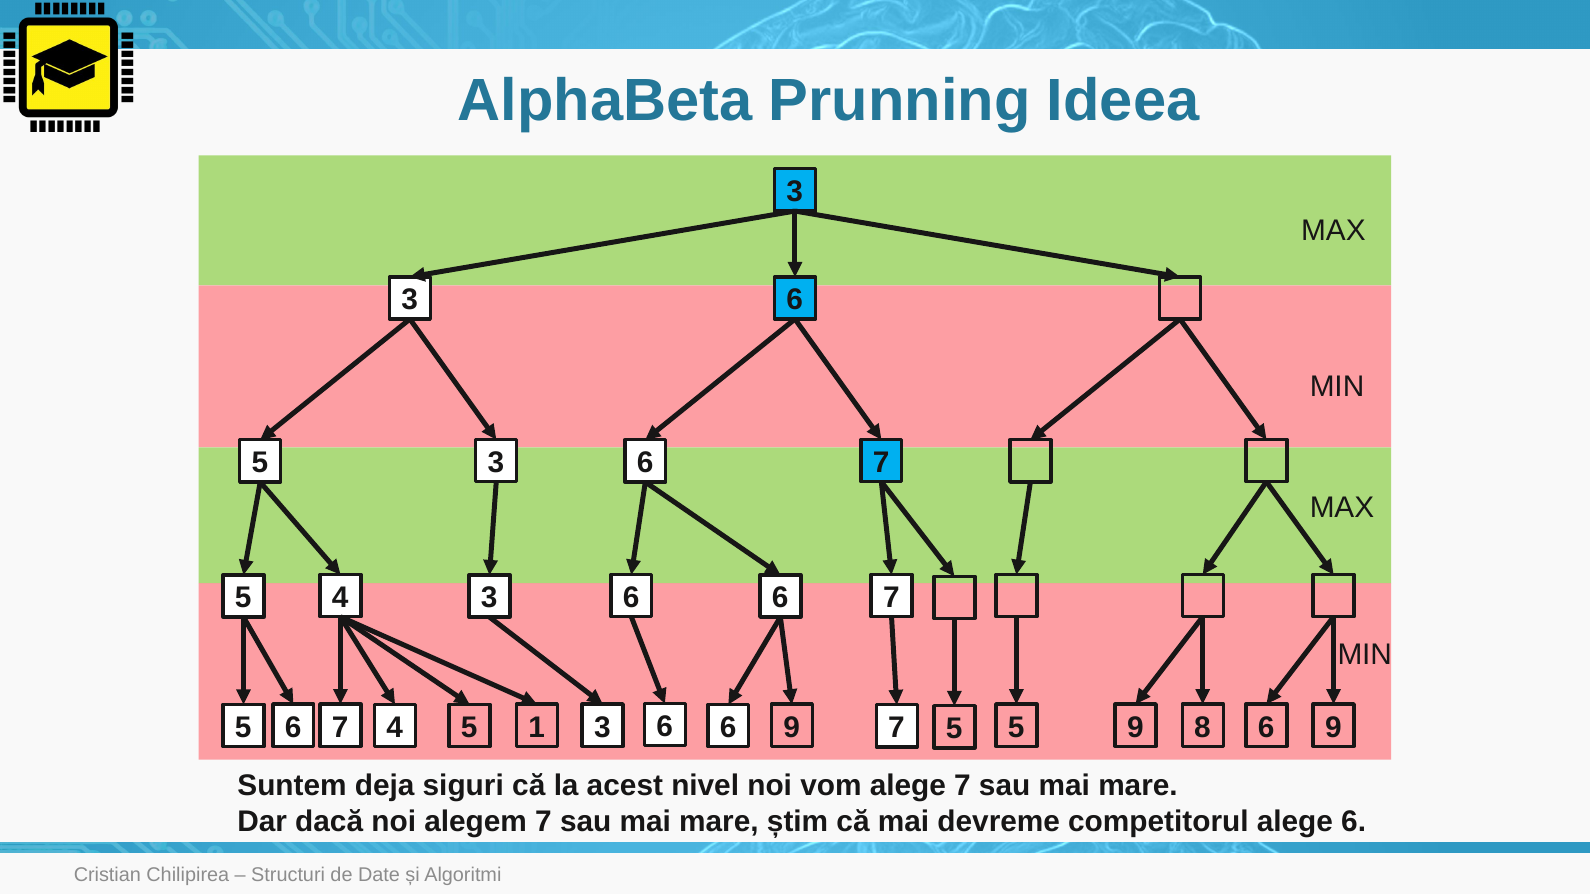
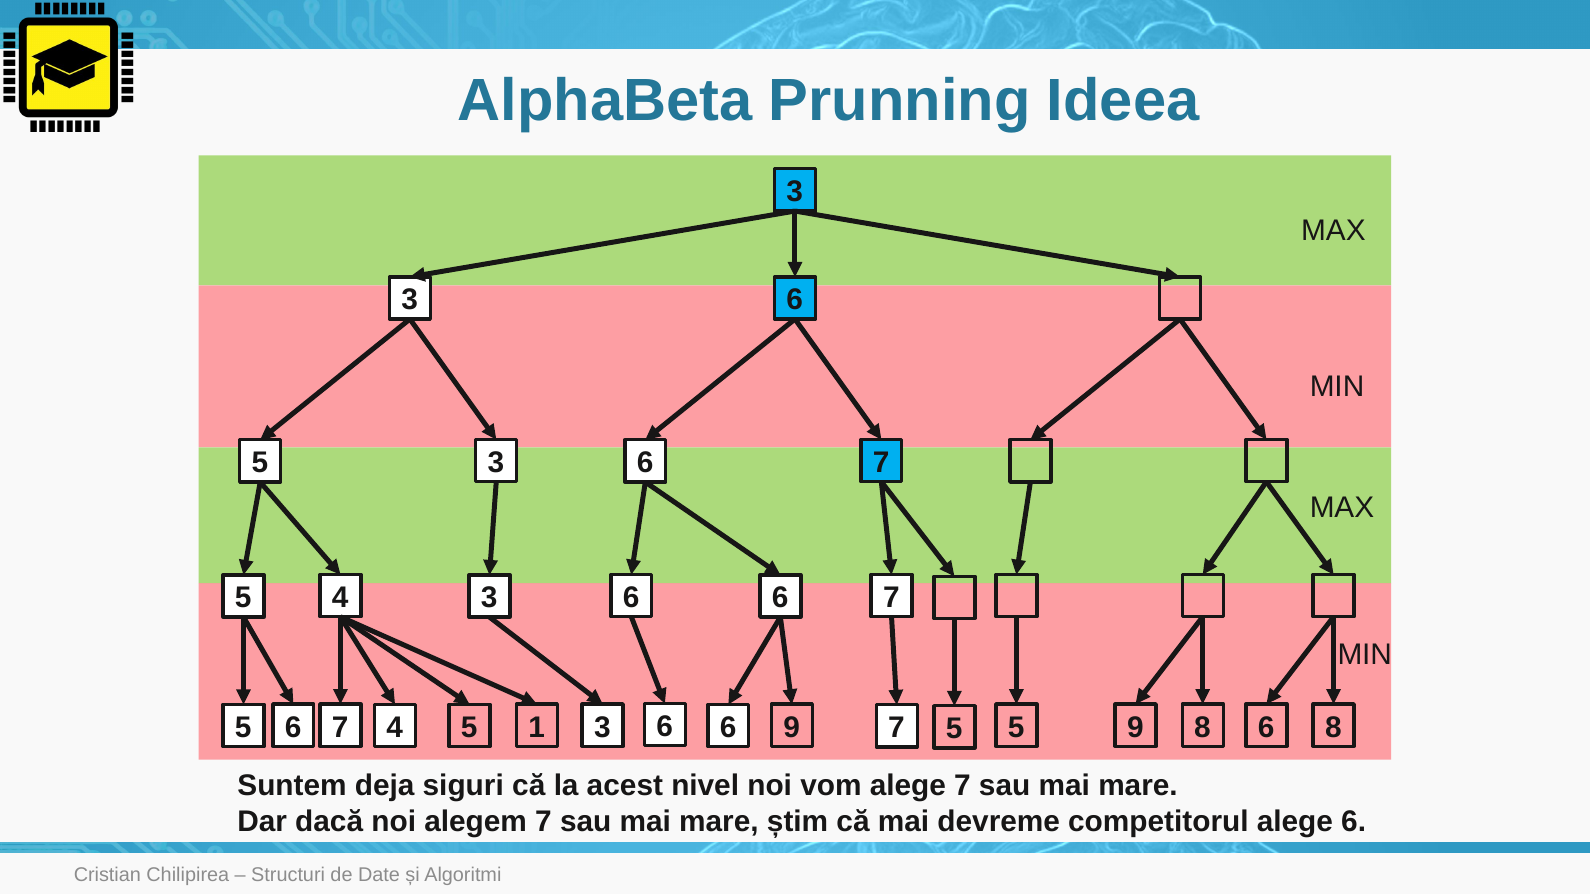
9 9: 9 -> 8 (1333, 727)
